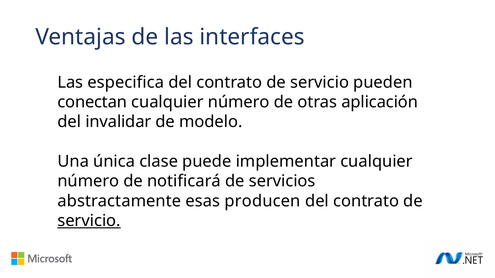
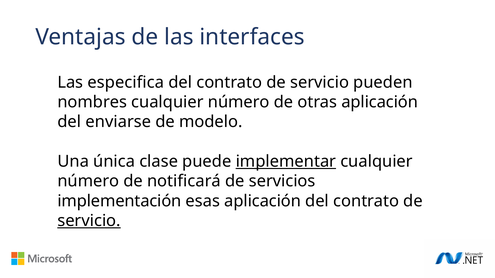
conectan: conectan -> nombres (92, 102)
invalidar: invalidar -> enviarse (118, 122)
implementar underline: none -> present (286, 162)
abstractamente: abstractamente -> implementación (119, 201)
esas producen: producen -> aplicación (263, 201)
